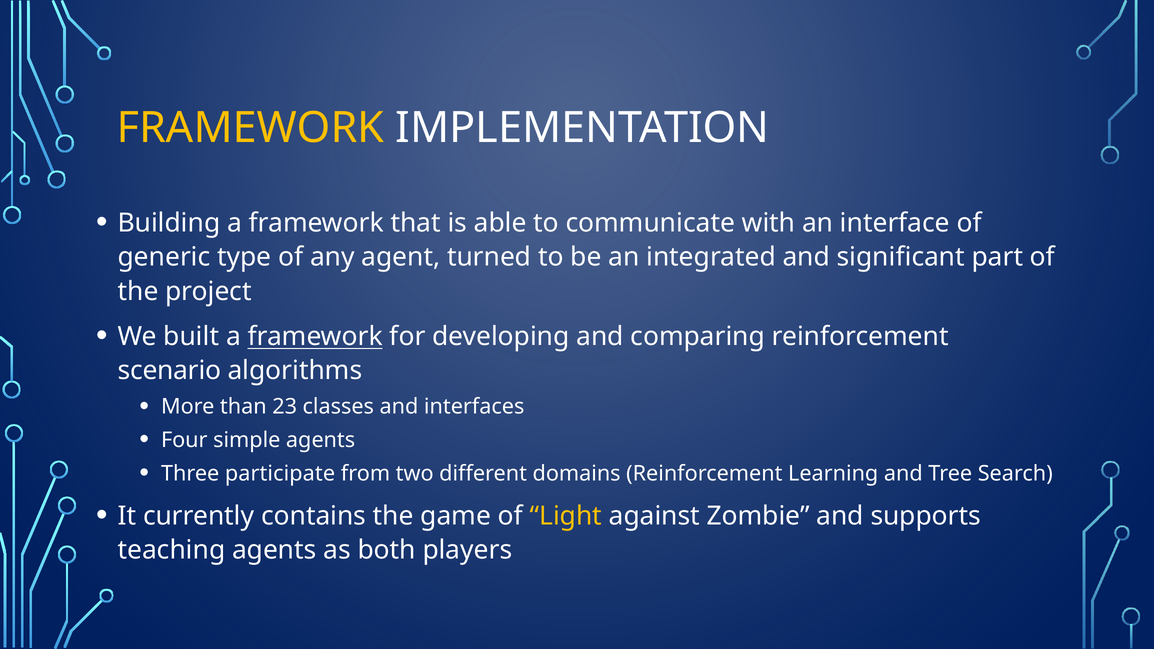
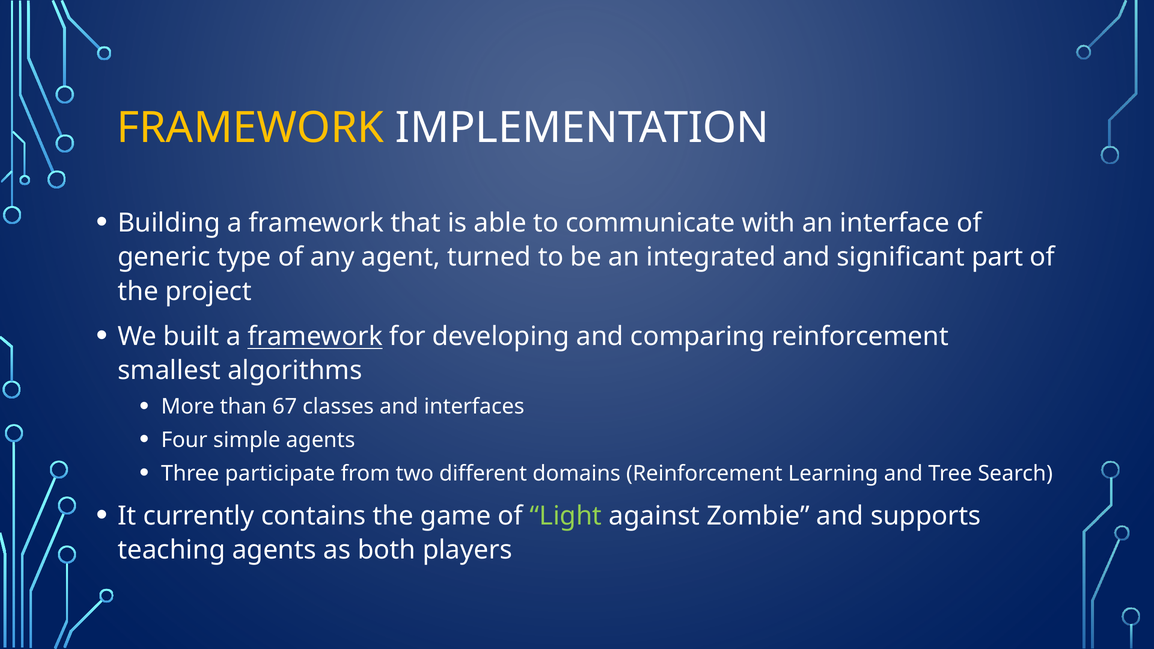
scenario: scenario -> smallest (169, 371)
23: 23 -> 67 (285, 407)
Light colour: yellow -> light green (566, 516)
